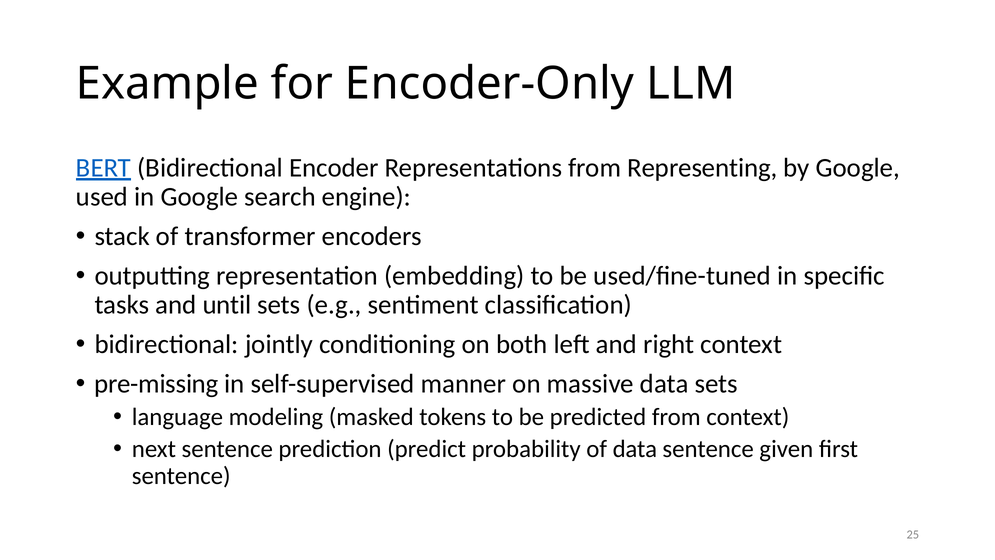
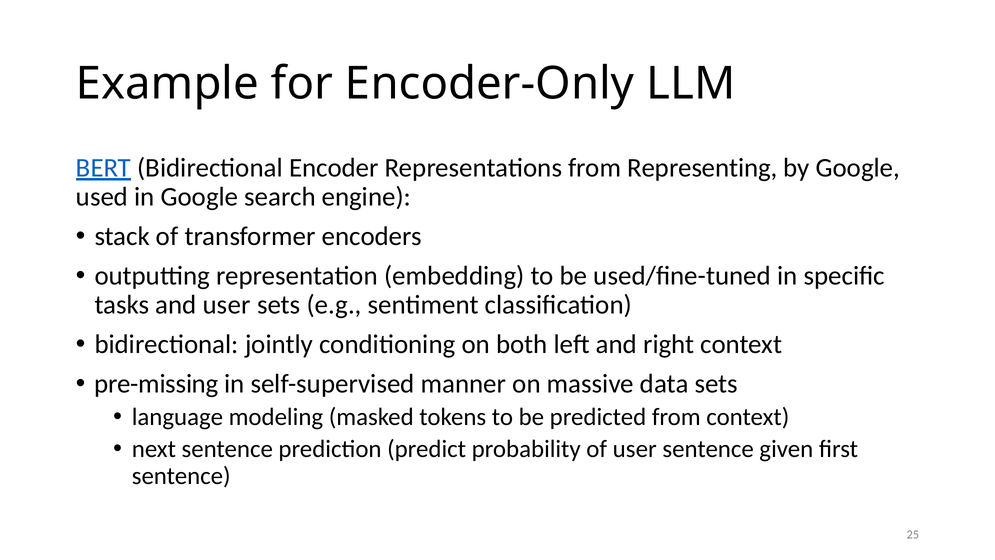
and until: until -> user (227, 305)
of data: data -> user (635, 449)
